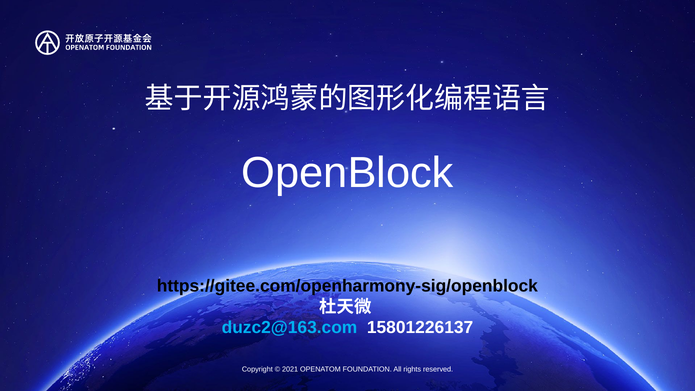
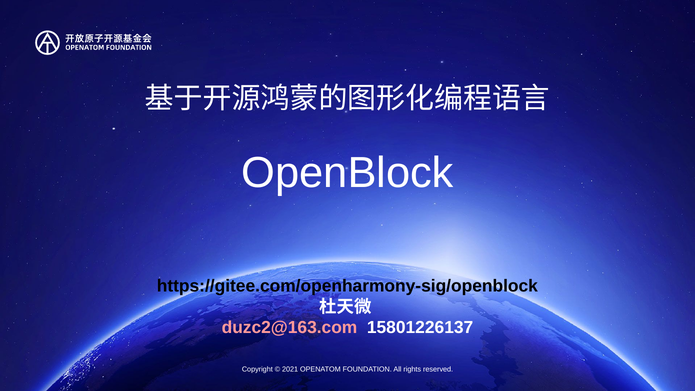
duzc2@163.com colour: light blue -> pink (289, 328)
